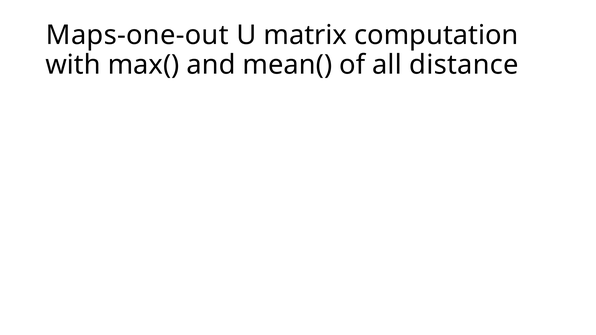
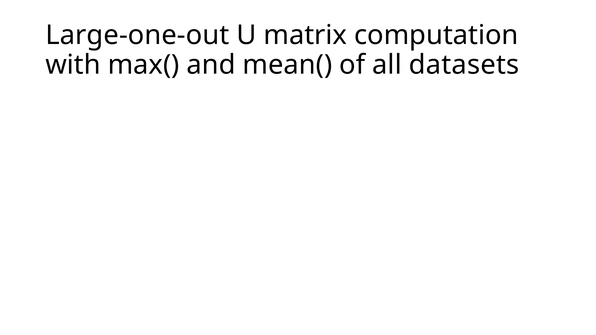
Maps-one-out: Maps-one-out -> Large-one-out (137, 35)
distance: distance -> datasets (464, 65)
